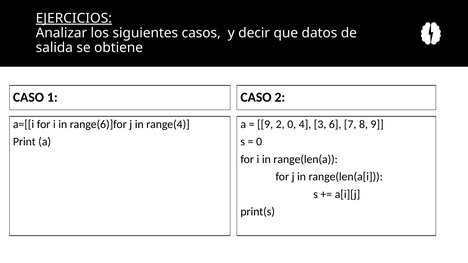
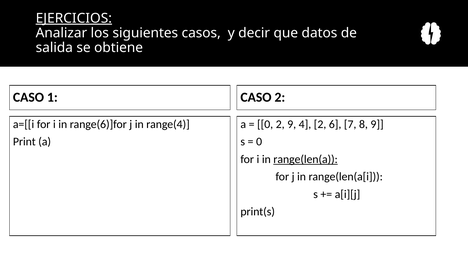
9: 9 -> 0 (265, 124)
2 0: 0 -> 9 (292, 124)
4 3: 3 -> 2 (320, 124)
range(len(a underline: none -> present (306, 159)
